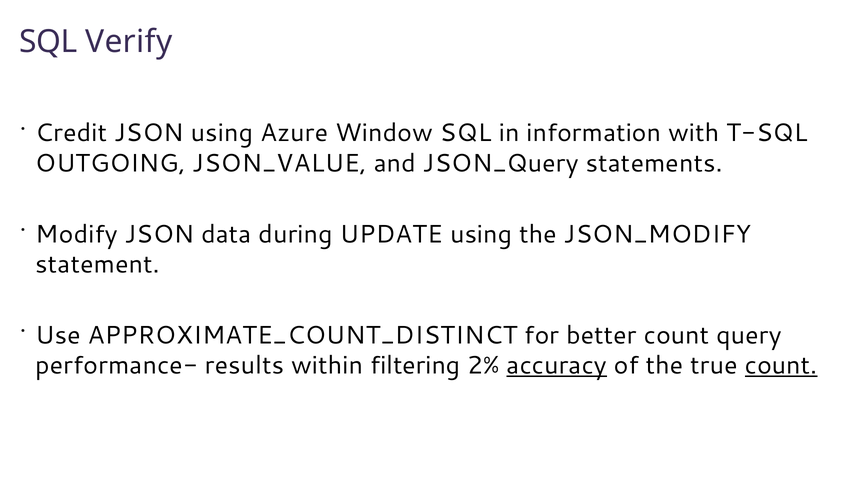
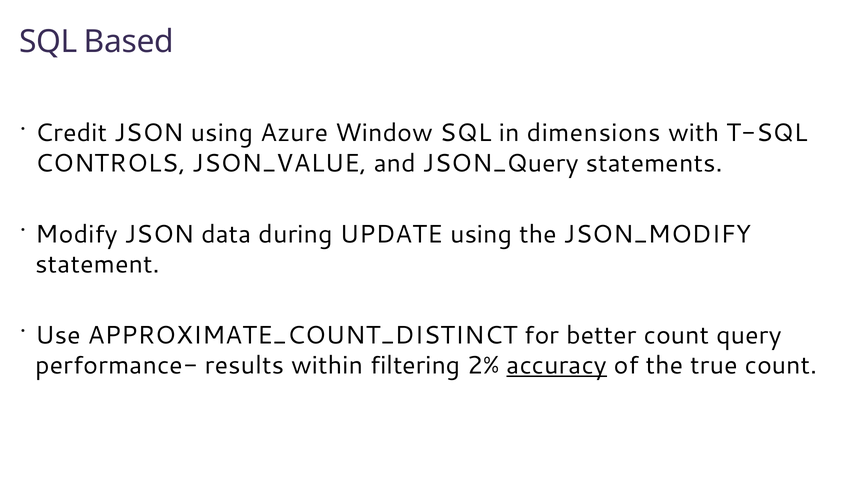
Verify: Verify -> Based (129, 42)
information: information -> dimensions (594, 133)
OUTGOING: OUTGOING -> CONTROLS (110, 163)
count underline: present -> none (781, 366)
